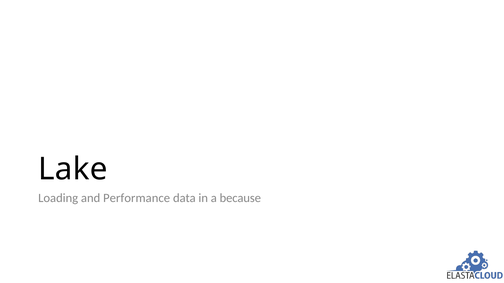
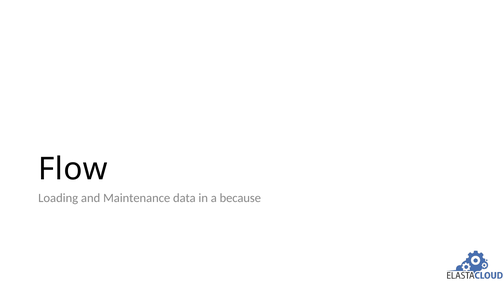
Lake: Lake -> Flow (73, 169)
Performance: Performance -> Maintenance (137, 198)
